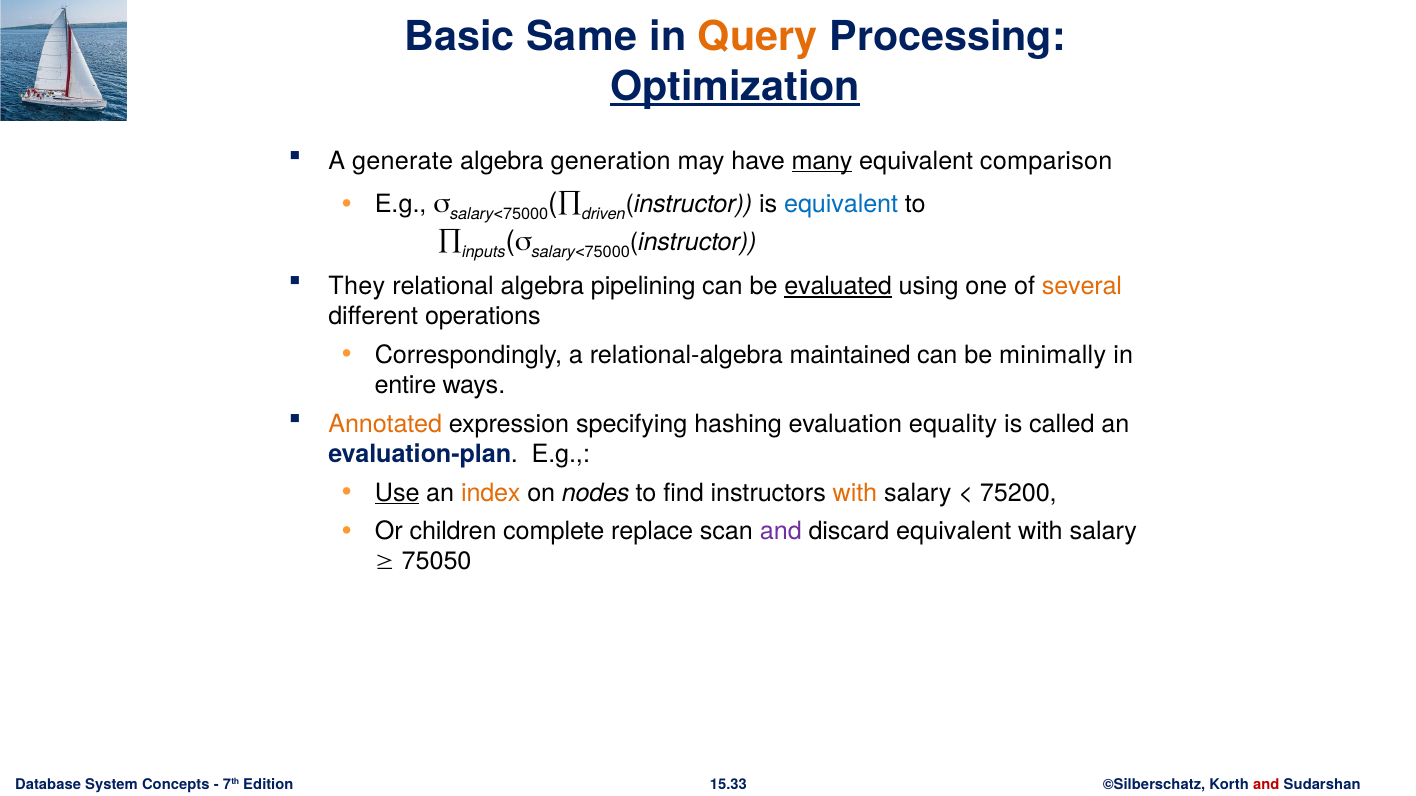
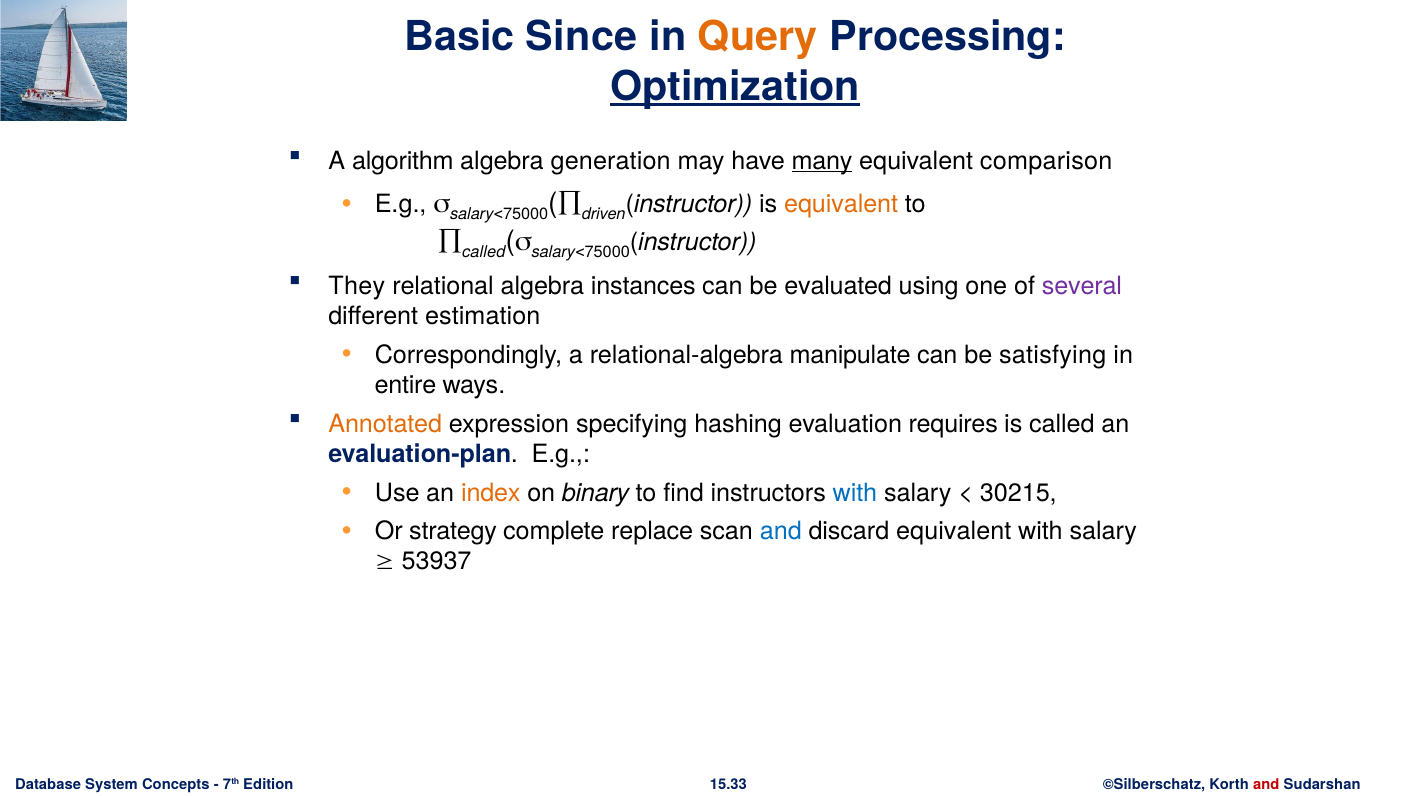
Same: Same -> Since (582, 37)
generate: generate -> algorithm (403, 161)
equivalent colour: blue -> orange (841, 204)
inputs: inputs -> called (484, 252)
pipelining: pipelining -> instances (643, 286)
evaluated underline: present -> none (838, 286)
several colour: orange -> purple (1082, 286)
operations: operations -> estimation (483, 316)
maintained: maintained -> manipulate (850, 355)
minimally: minimally -> satisfying (1053, 355)
equality: equality -> requires (953, 424)
Use underline: present -> none (397, 493)
nodes: nodes -> binary (596, 493)
with colour: orange -> blue (855, 493)
75200: 75200 -> 30215 (1018, 493)
children: children -> strategy (453, 532)
and colour: purple -> blue (781, 532)
75050: 75050 -> 53937 (437, 562)
